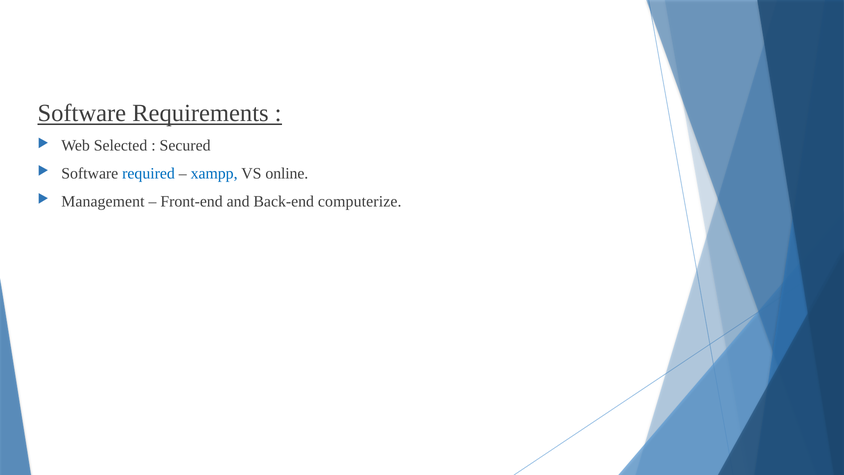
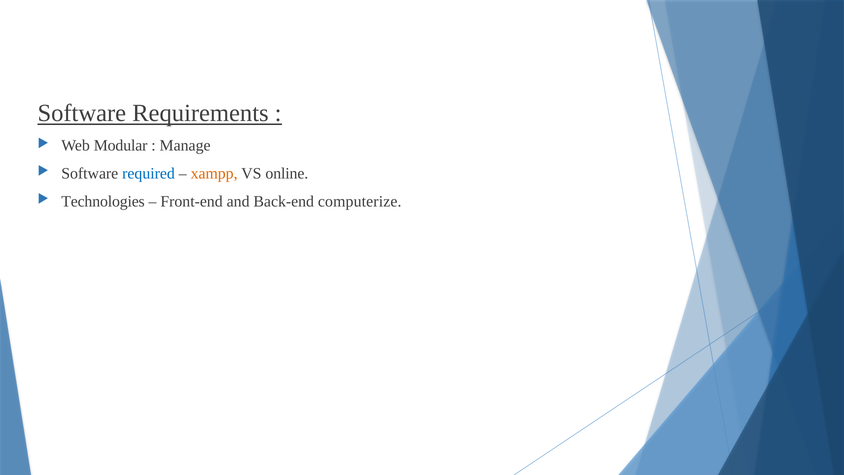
Selected: Selected -> Modular (121, 146)
Secured: Secured -> Manage (185, 146)
xampp colour: blue -> orange (214, 173)
Management: Management -> Technologies (103, 201)
